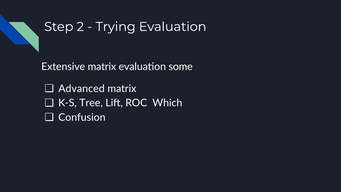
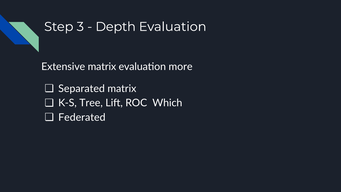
2: 2 -> 3 (80, 27)
Trying: Trying -> Depth (116, 27)
some: some -> more (181, 67)
Advanced: Advanced -> Separated (82, 89)
Confusion: Confusion -> Federated (82, 117)
